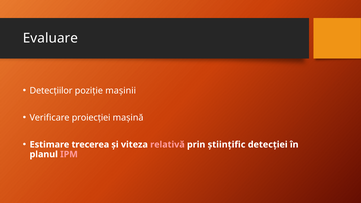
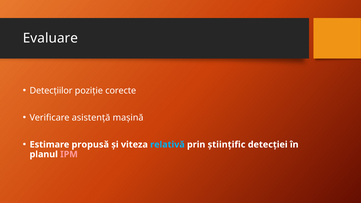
mașinii: mașinii -> corecte (121, 91)
proiecției: proiecției -> asistență (91, 118)
trecerea: trecerea -> propusă (90, 145)
relativă colour: pink -> light blue (167, 145)
